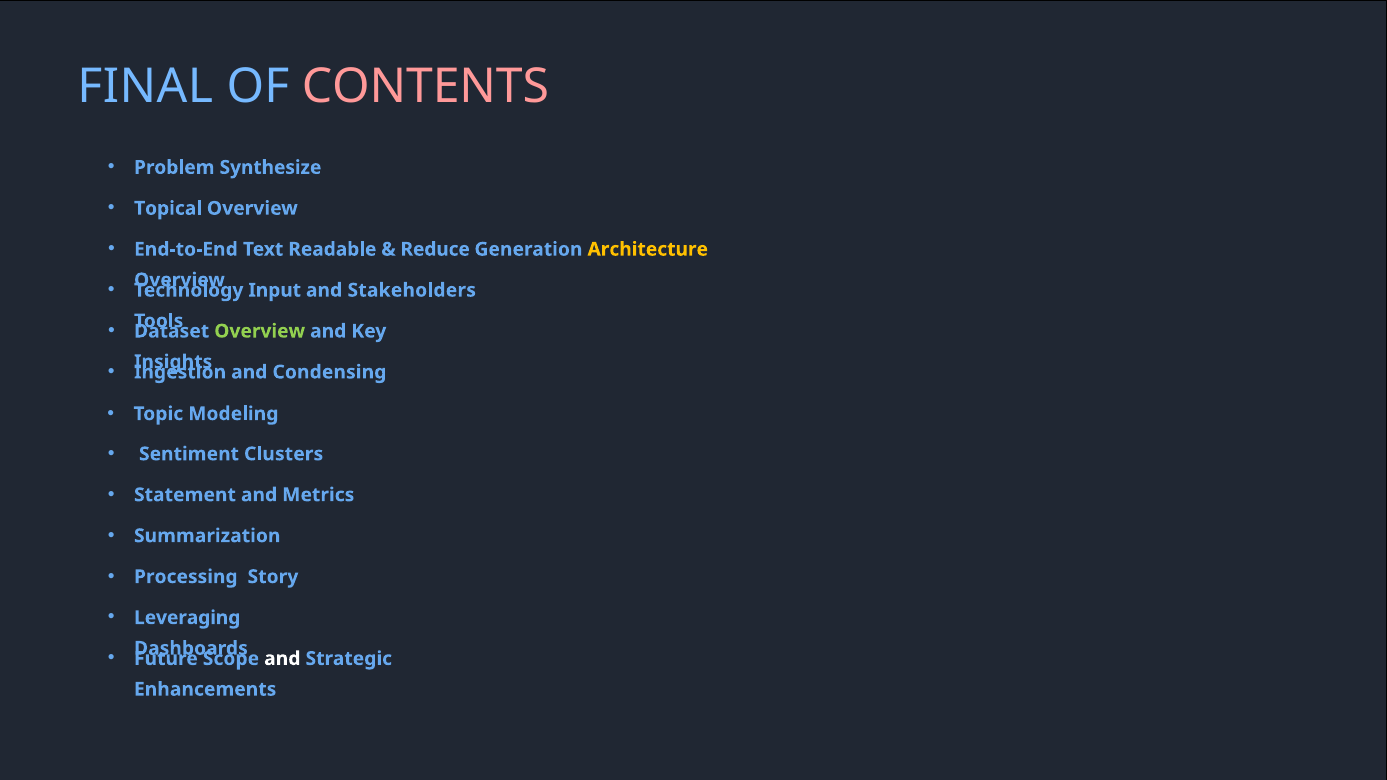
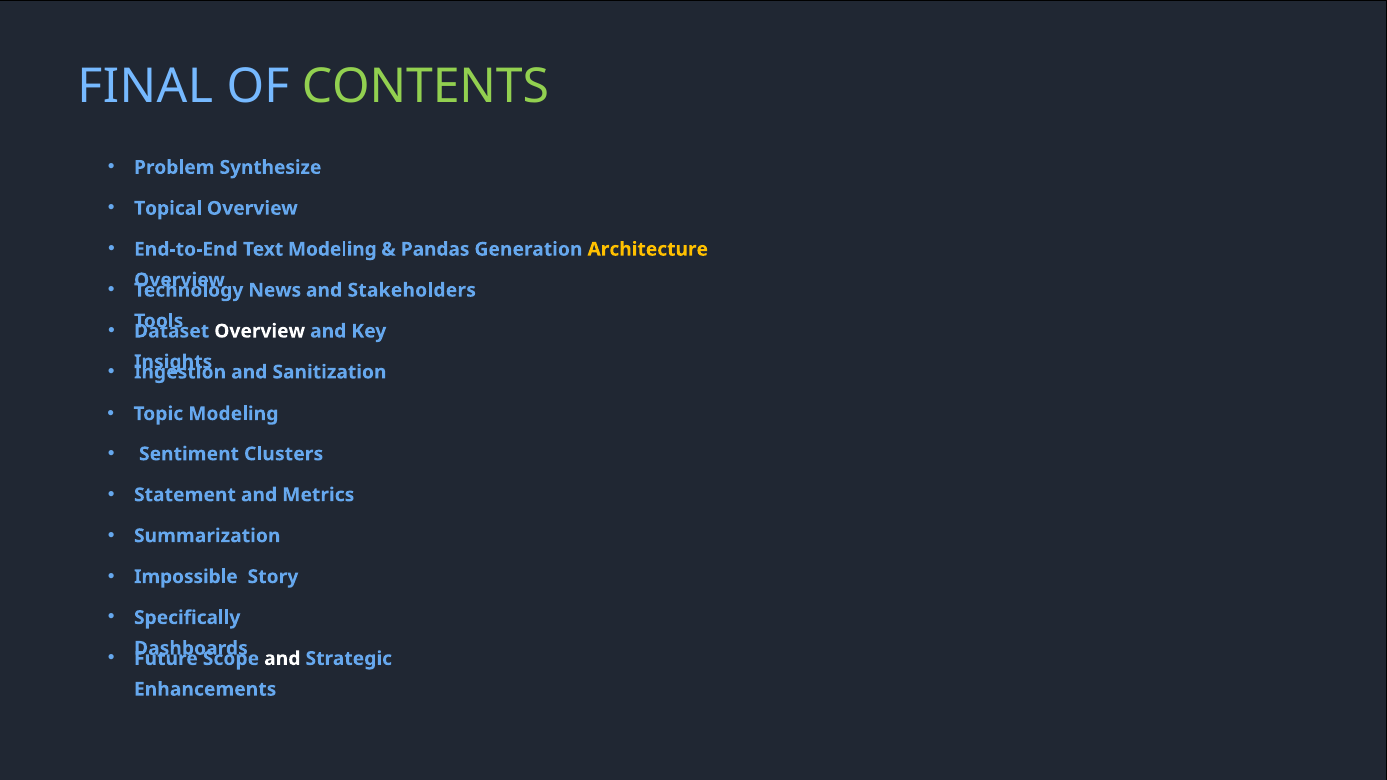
CONTENTS colour: pink -> light green (425, 87)
Text Readable: Readable -> Modeling (332, 249)
Reduce: Reduce -> Pandas (435, 249)
Input: Input -> News (275, 290)
Overview colour: light green -> white (260, 331)
Condensing: Condensing -> Sanitization (329, 372)
Processing: Processing -> Impossible (186, 577)
Leveraging: Leveraging -> Specifically (187, 618)
